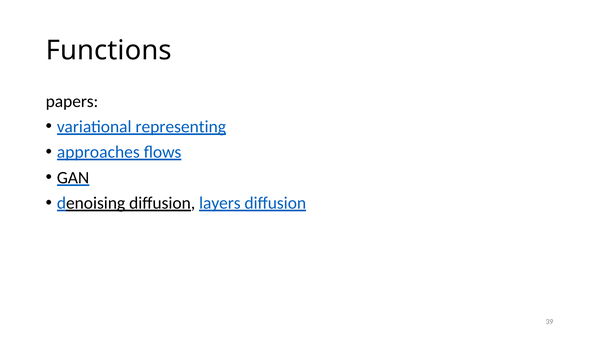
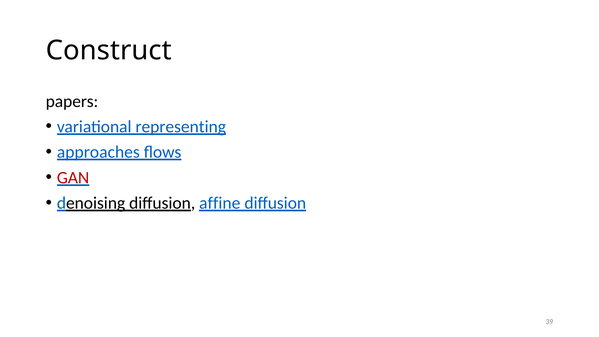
Functions: Functions -> Construct (109, 50)
GAN colour: black -> red (73, 178)
layers: layers -> affine (220, 203)
